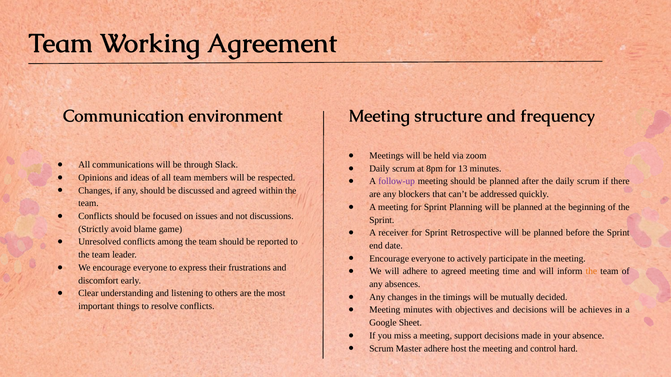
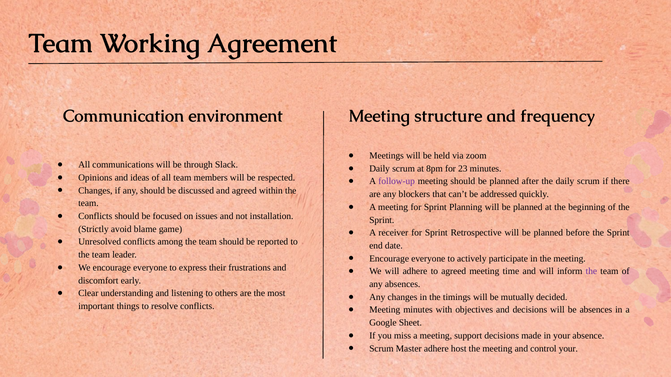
13: 13 -> 23 (463, 169)
discussions: discussions -> installation (272, 216)
the colour: orange -> purple (591, 272)
be achieves: achieves -> absences (596, 310)
control hard: hard -> your (568, 349)
